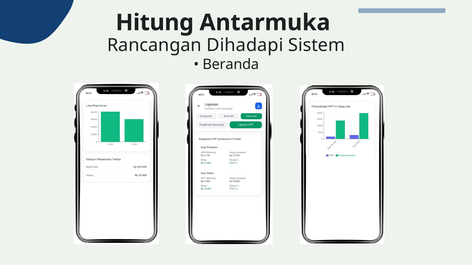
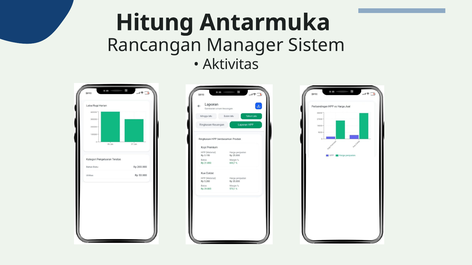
Dihadapi: Dihadapi -> Manager (245, 45)
Beranda: Beranda -> Aktivitas (231, 65)
